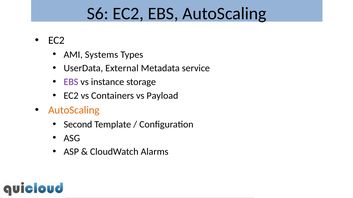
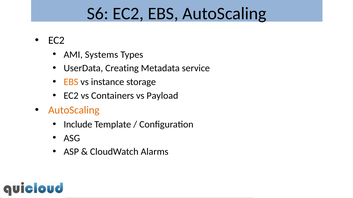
External: External -> Creating (122, 68)
EBS colour: purple -> orange (71, 82)
Second: Second -> Include (78, 125)
